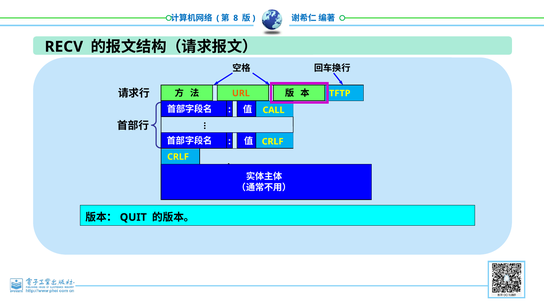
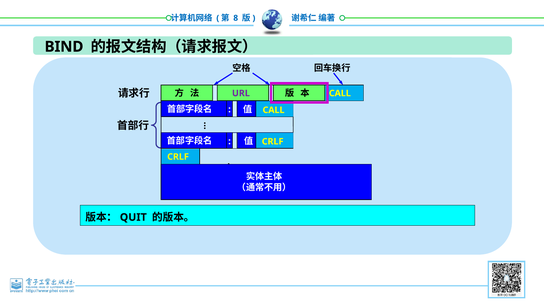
RECV: RECV -> BIND (64, 47)
URL colour: orange -> purple (241, 93)
TFTP: TFTP -> CALL (340, 93)
